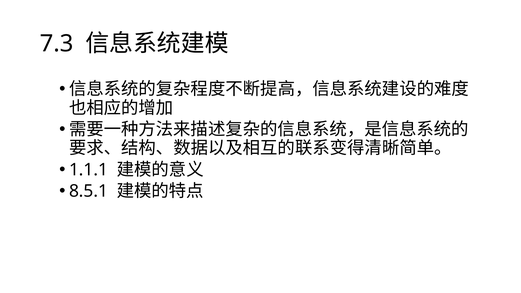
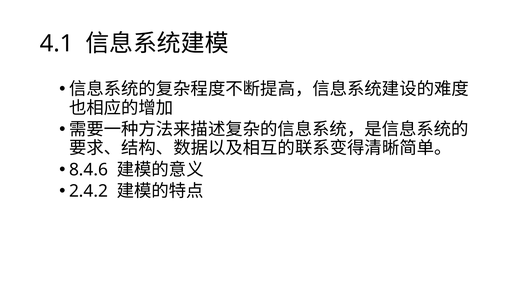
7.3: 7.3 -> 4.1 (57, 44)
1.1.1: 1.1.1 -> 8.4.6 (89, 170)
8.5.1: 8.5.1 -> 2.4.2 (89, 191)
